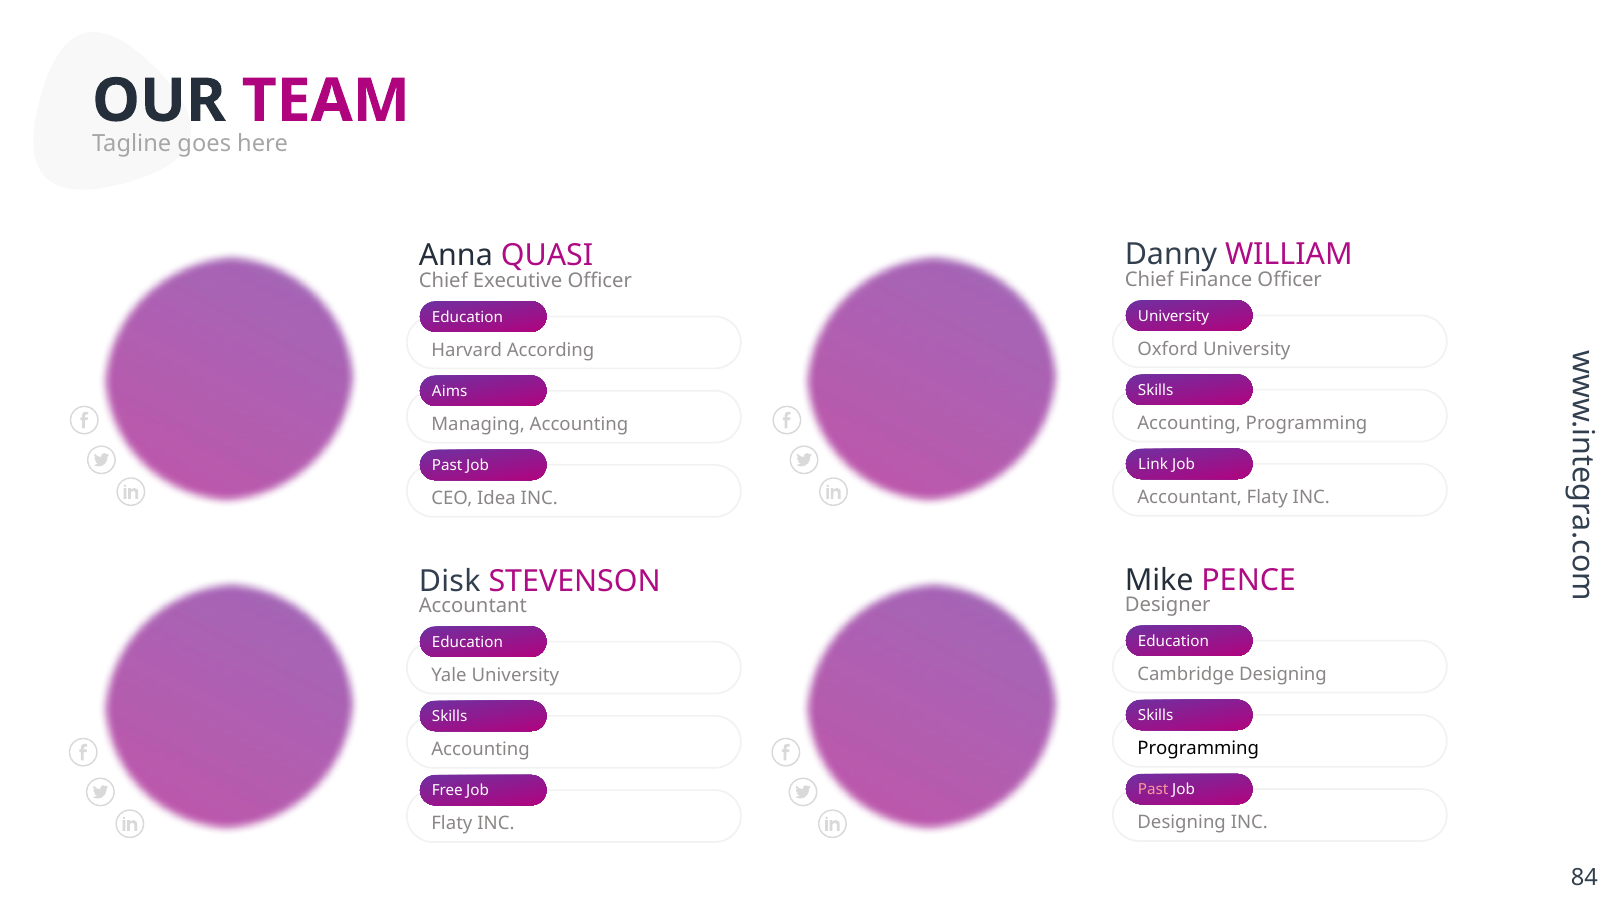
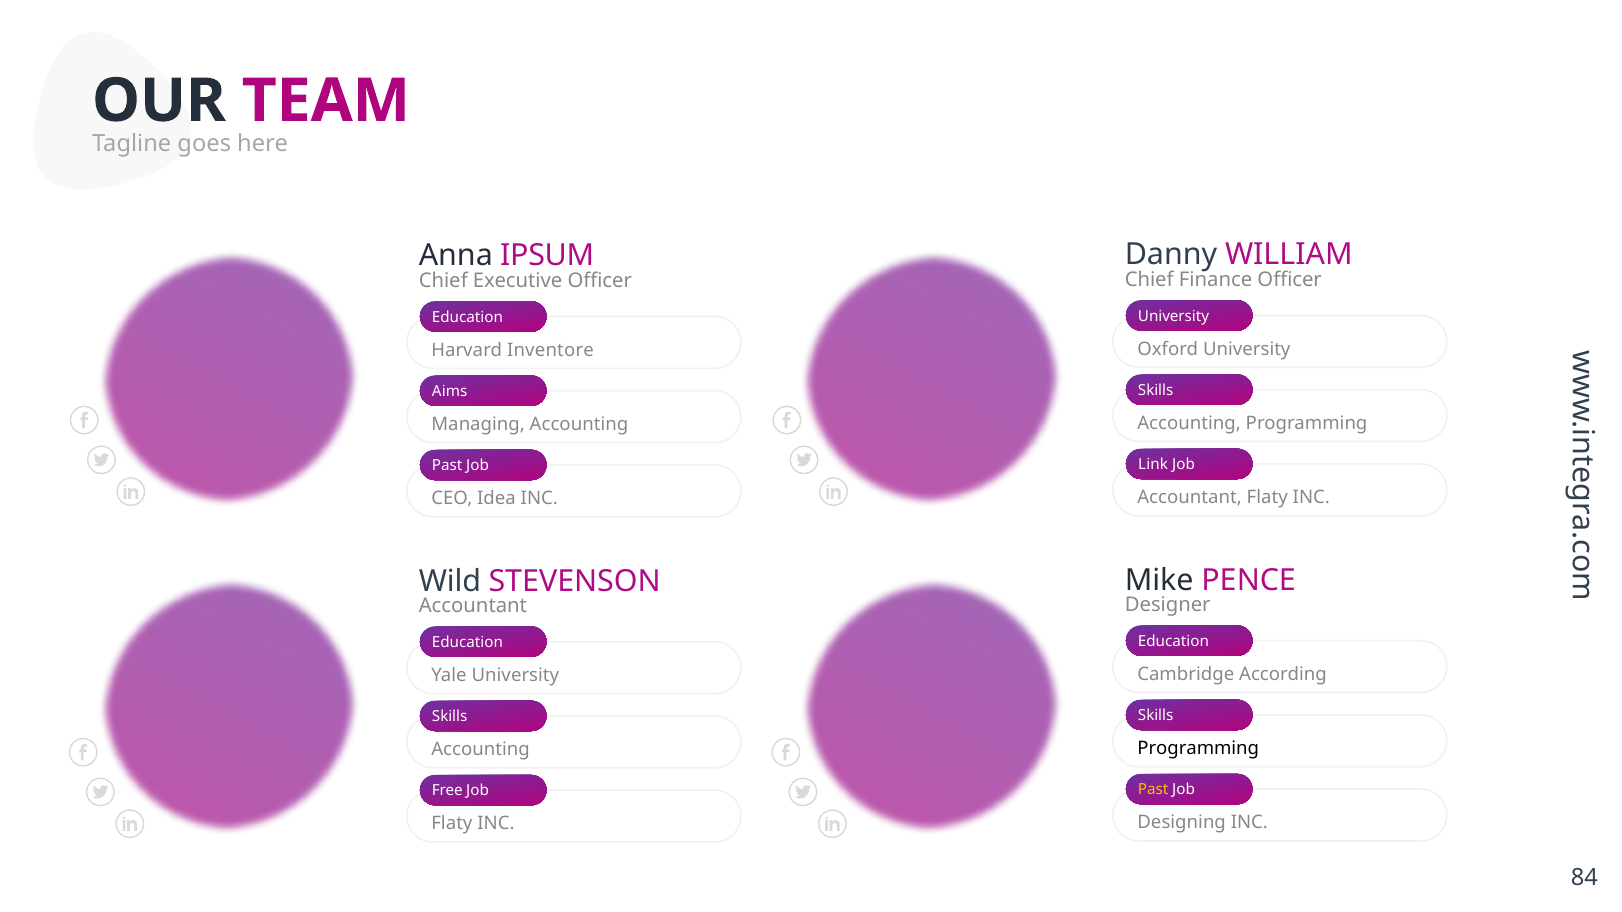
QUASI: QUASI -> IPSUM (547, 256)
According: According -> Inventore (550, 351)
Disk: Disk -> Wild (450, 581)
Cambridge Designing: Designing -> According (1283, 675)
Past colour: pink -> yellow (1153, 790)
